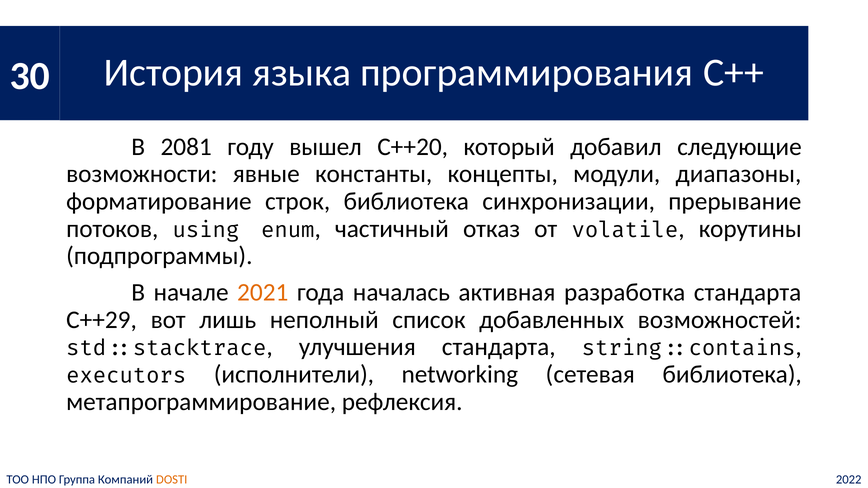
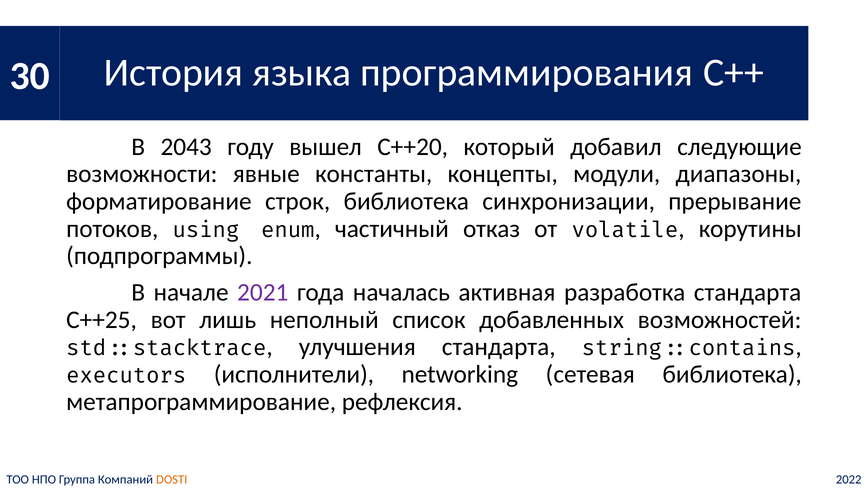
2081: 2081 -> 2043 (186, 147)
2021 colour: orange -> purple (263, 293)
C++29: C++29 -> C++25 (102, 320)
